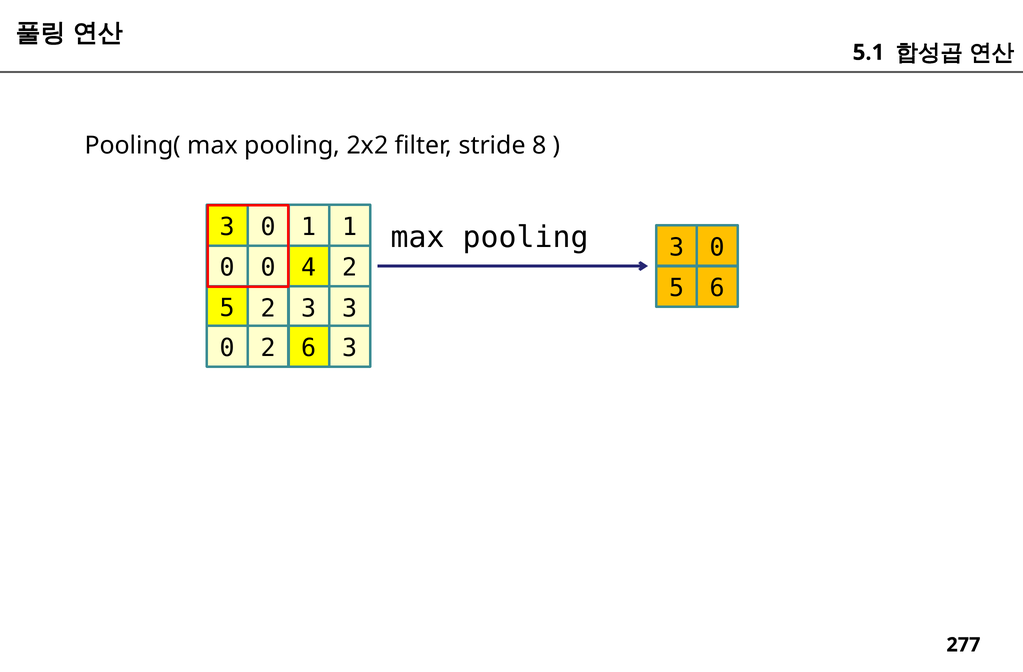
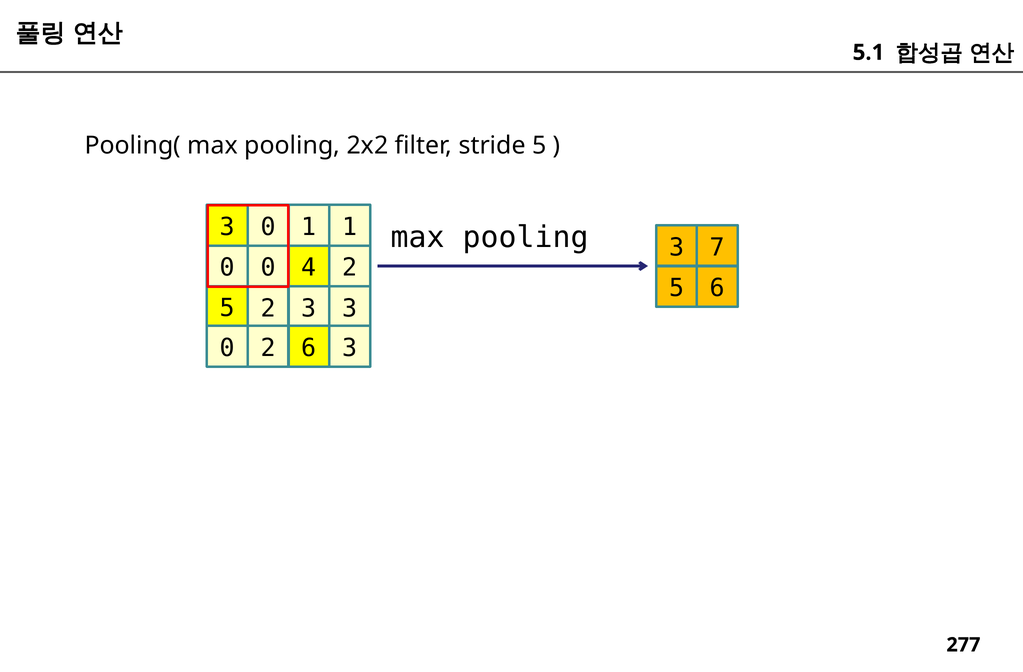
stride 8: 8 -> 5 (539, 145)
0: 0 -> 7 (717, 247)
